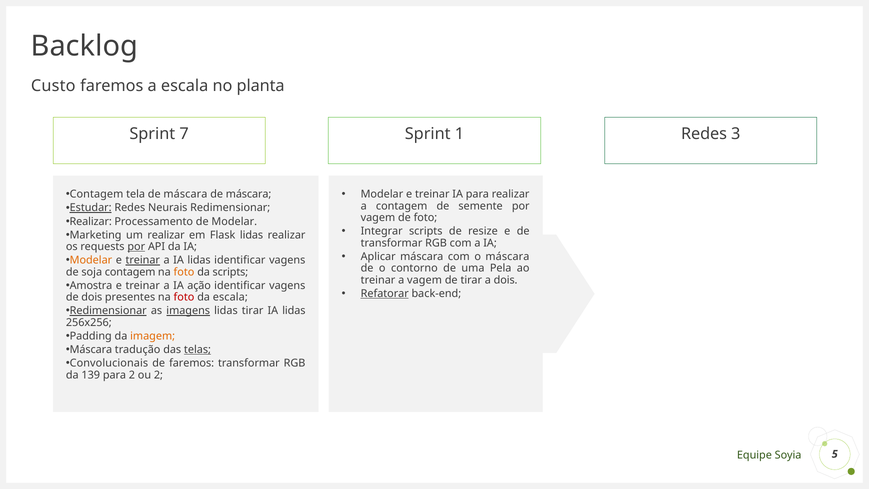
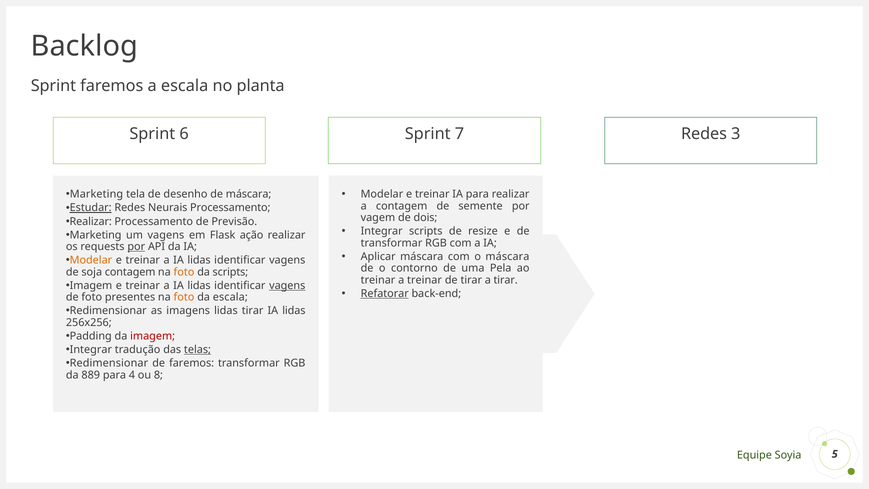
Custo: Custo -> Sprint (53, 86)
7: 7 -> 6 (184, 134)
1: 1 -> 7 (460, 134)
Contagem: Contagem -> Marketing (96, 194)
tela de máscara: máscara -> desenho (185, 194)
Neurais Redimensionar: Redimensionar -> Processamento (230, 208)
foto: foto -> dois (425, 218)
de Modelar: Modelar -> Previsão (234, 221)
um realizar: realizar -> vagens (166, 235)
Flask lidas: lidas -> ação (252, 235)
treinar underline: present -> none (143, 260)
a vagem: vagem -> treinar (425, 280)
dois: dois -> tirar (506, 280)
Amostra: Amostra -> Imagem (91, 285)
ação: ação -> lidas (199, 285)
vagens underline: none -> present (287, 285)
de dois: dois -> foto (92, 297)
foto colour: red -> orange (184, 297)
Redimensionar underline: present -> none (108, 311)
imagens underline: present -> none (188, 311)
imagem colour: orange -> red (153, 336)
Máscara: Máscara -> Integrar (91, 350)
Convolucionais: Convolucionais -> Redimensionar (109, 363)
139: 139 -> 889 (91, 375)
para 2: 2 -> 4 (132, 375)
ou 2: 2 -> 8 (158, 375)
